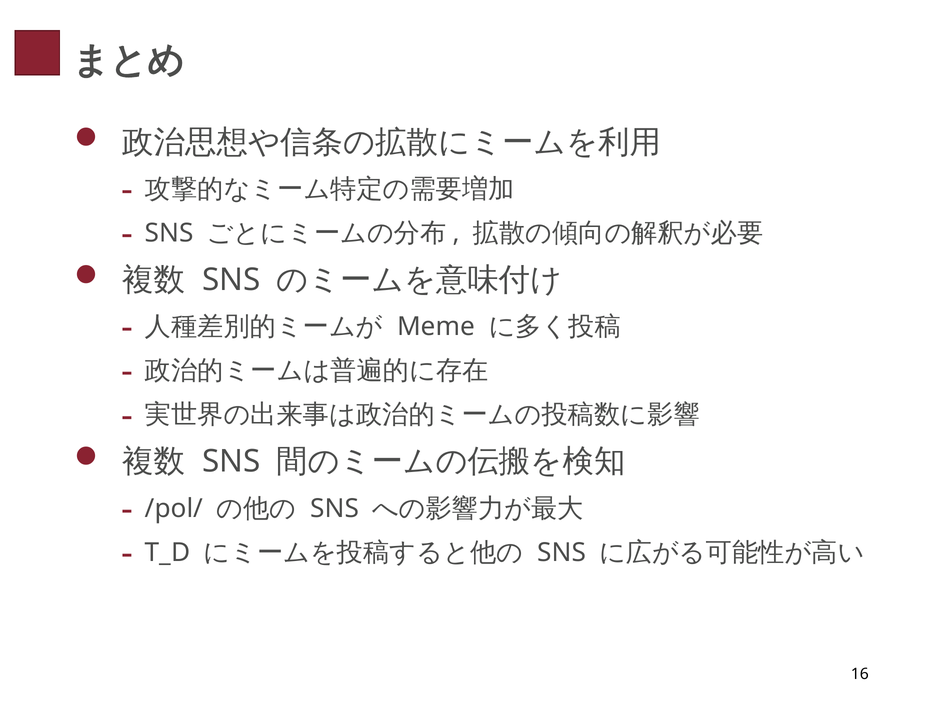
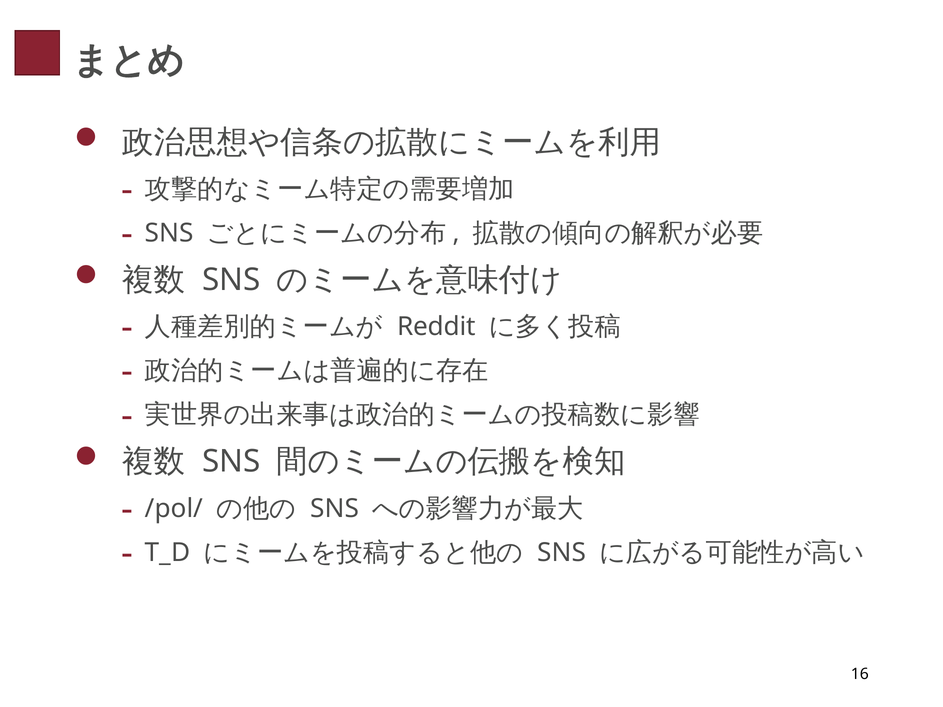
Meme: Meme -> Reddit (436, 327)
